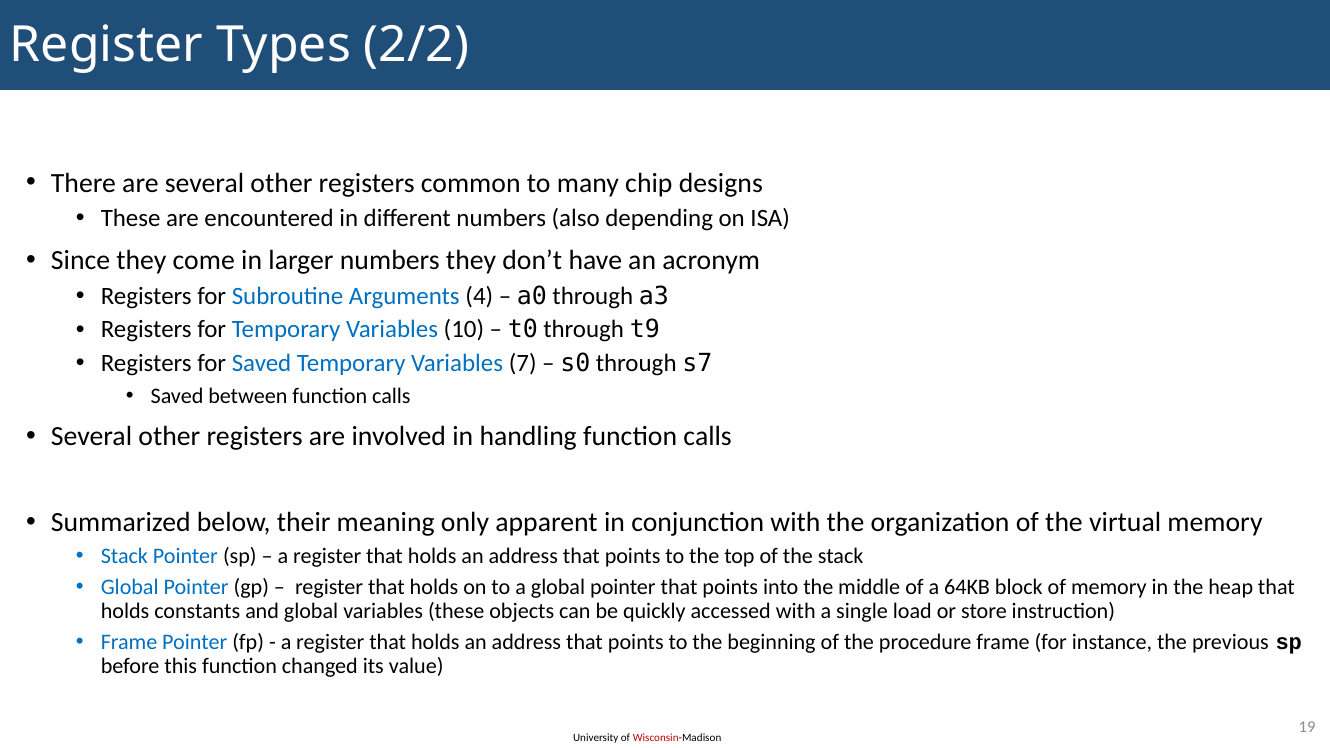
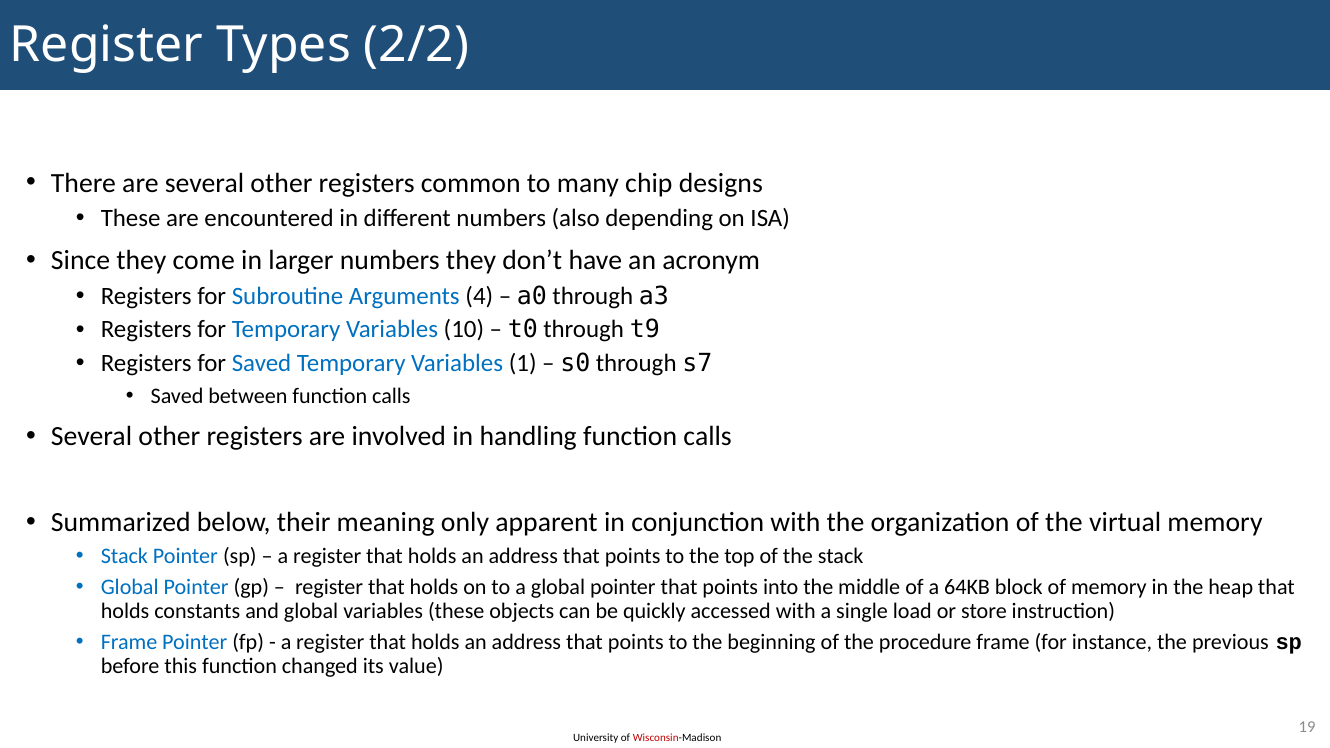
7: 7 -> 1 (523, 364)
